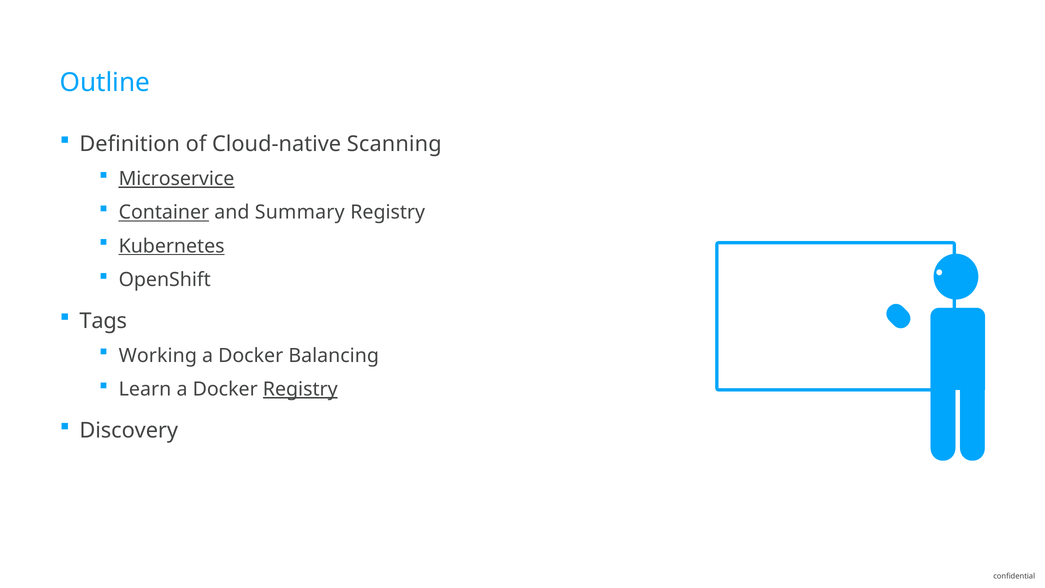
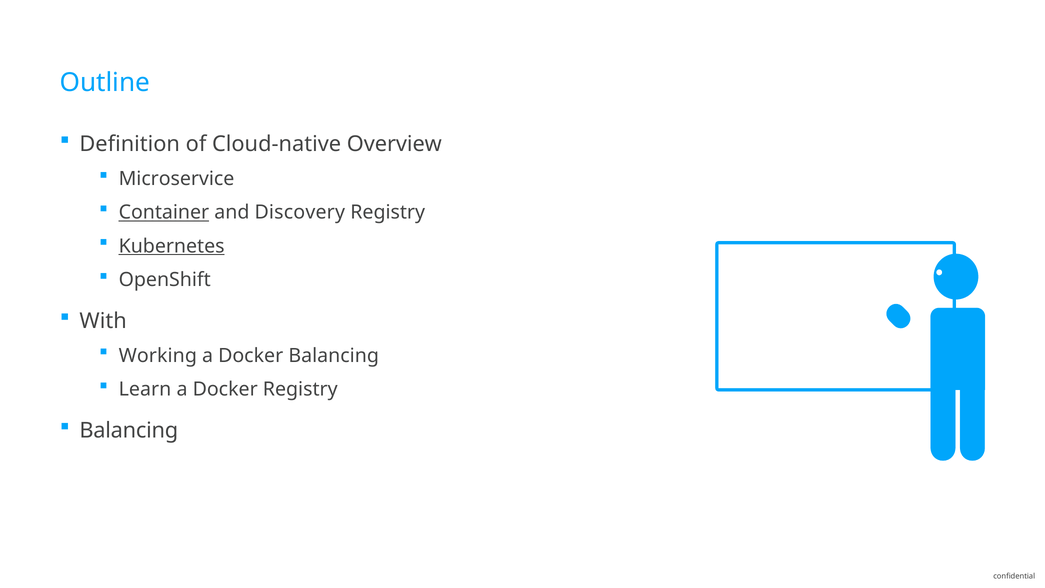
Scanning: Scanning -> Overview (394, 144)
Microservice underline: present -> none (176, 179)
Summary: Summary -> Discovery (300, 212)
Tags: Tags -> With (103, 321)
Registry underline: present -> none (300, 389)
Discovery: Discovery -> Balancing (129, 430)
